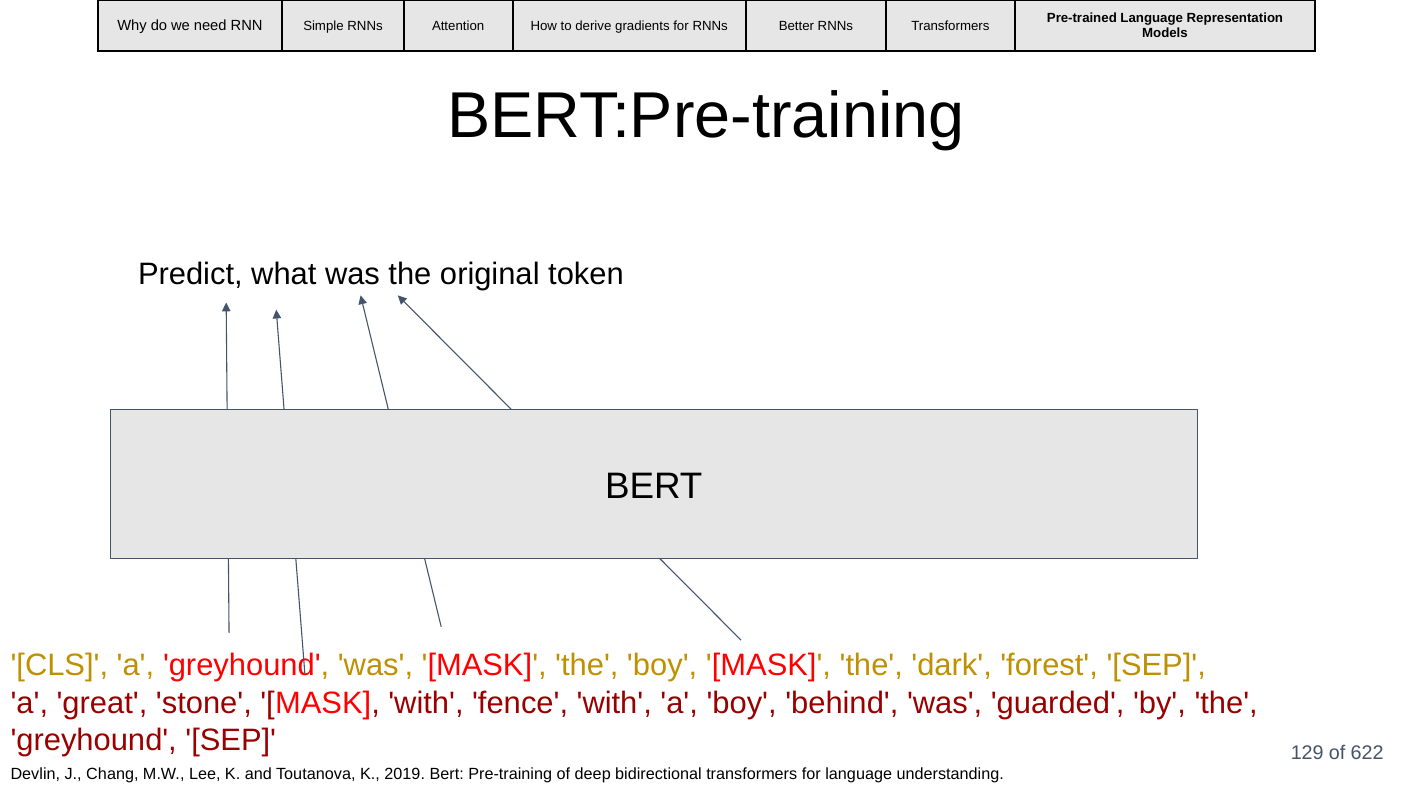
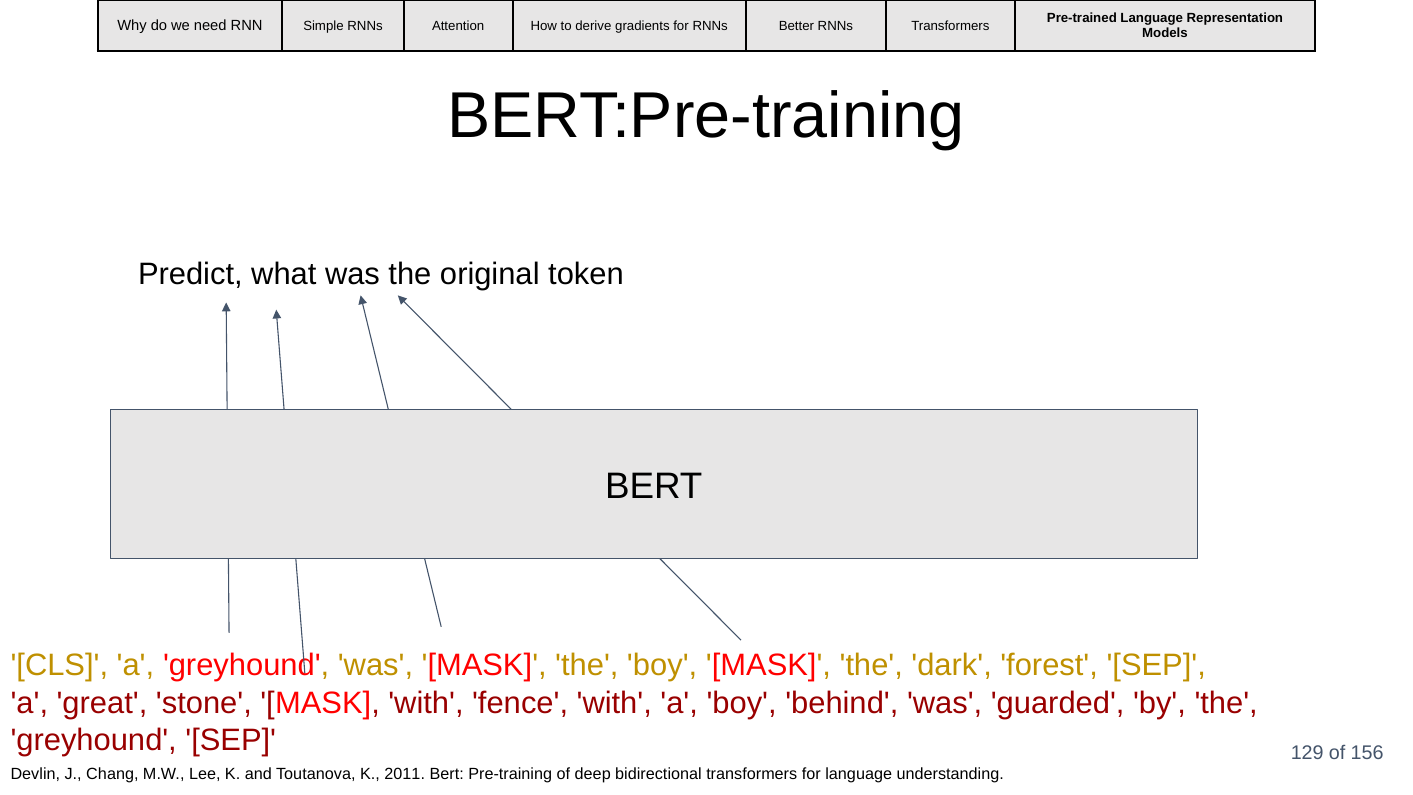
622: 622 -> 156 (1367, 752)
2019: 2019 -> 2011 (405, 774)
